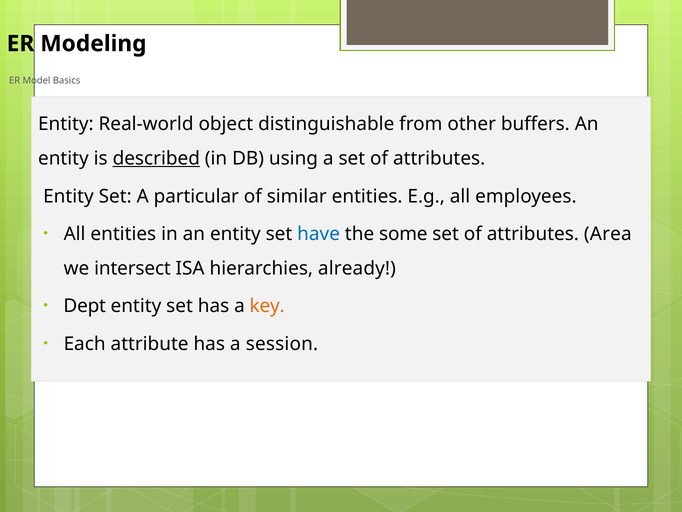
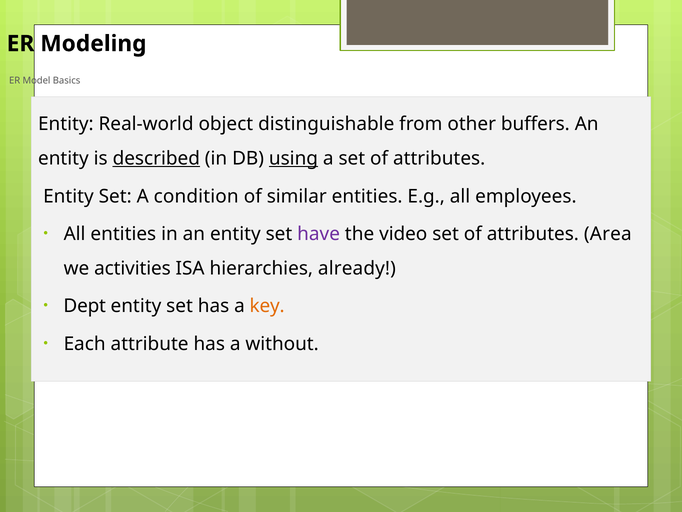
using underline: none -> present (293, 158)
particular: particular -> condition (196, 196)
have colour: blue -> purple (319, 234)
some: some -> video (403, 234)
intersect: intersect -> activities (132, 268)
session: session -> without (282, 344)
